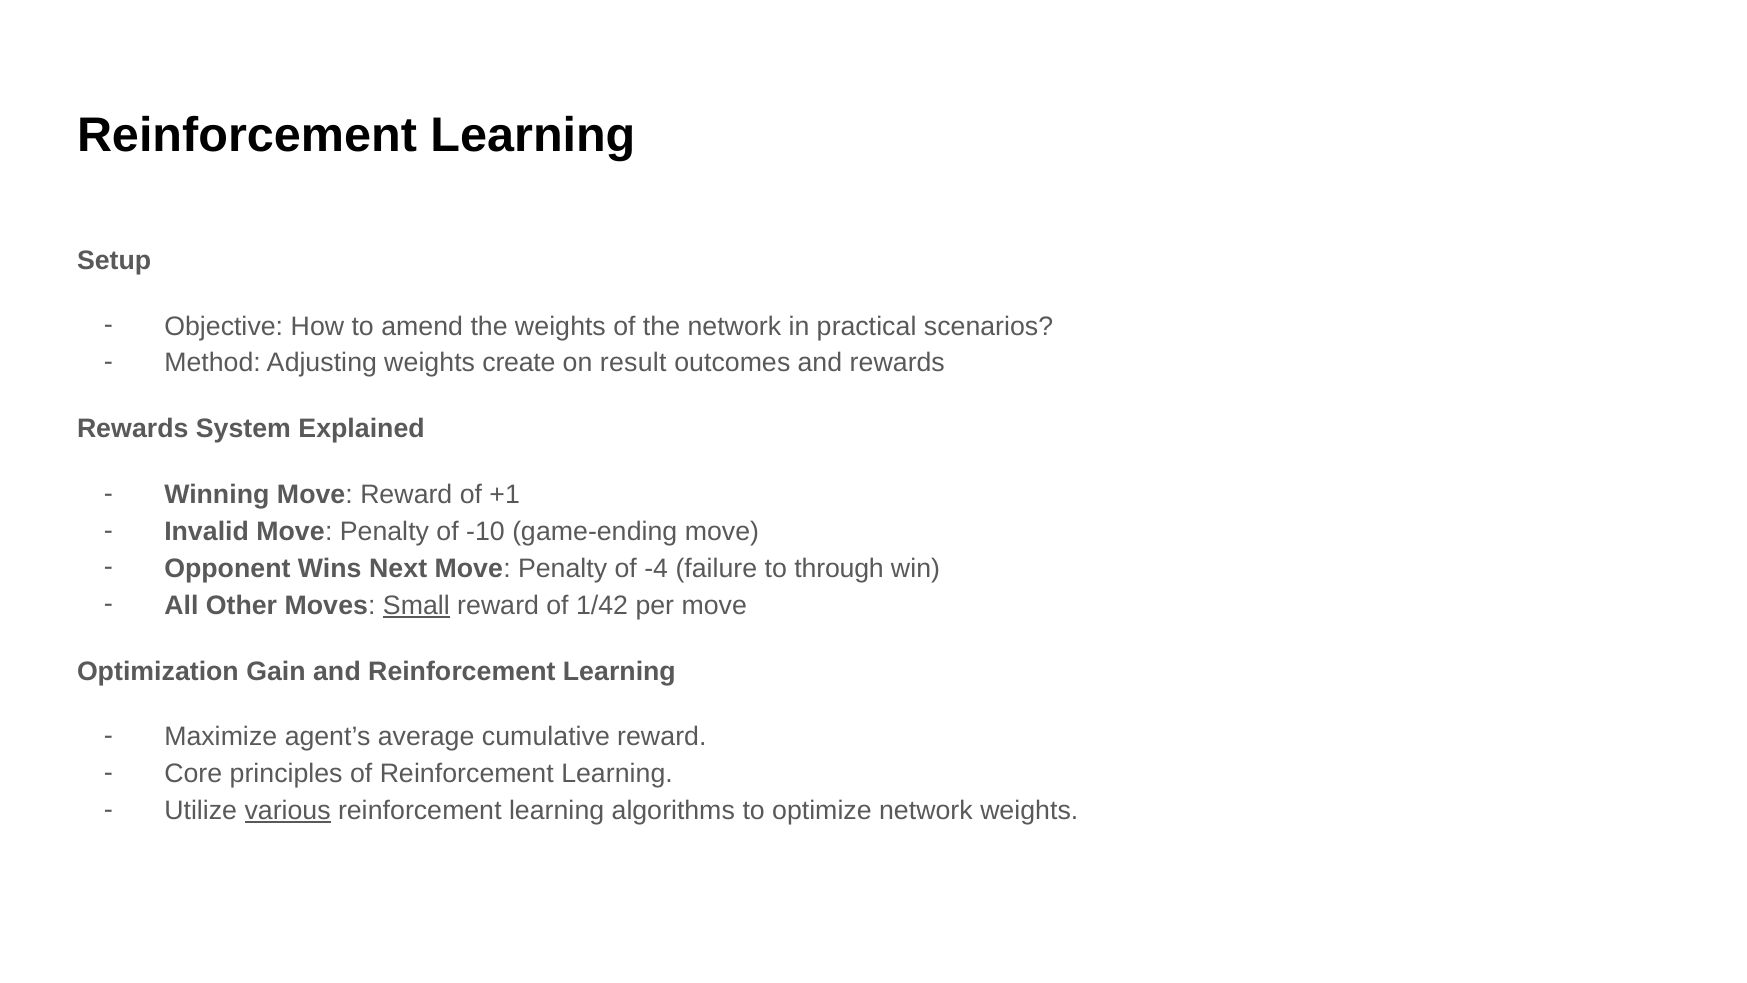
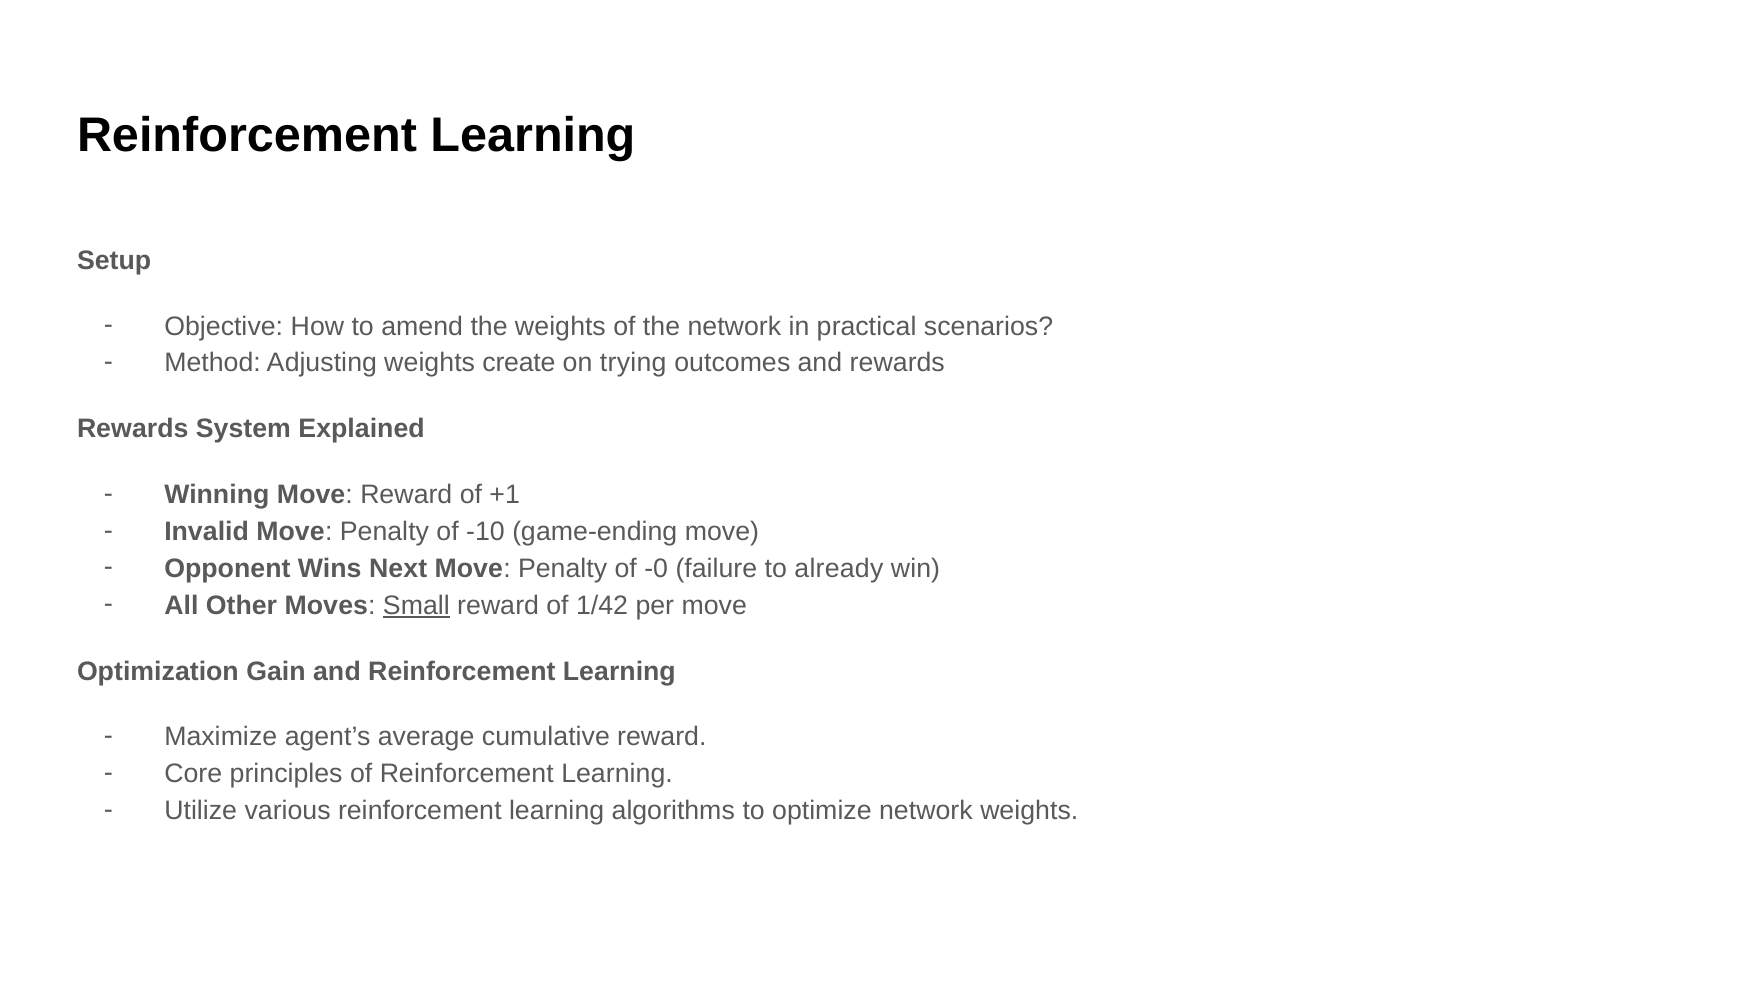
result: result -> trying (633, 363)
-4: -4 -> -0 (656, 568)
through: through -> already (839, 568)
various underline: present -> none (288, 810)
